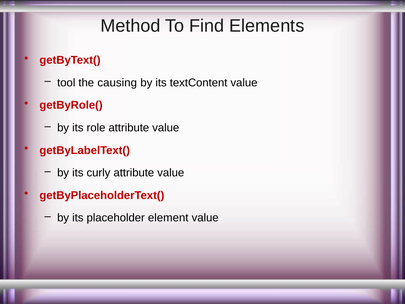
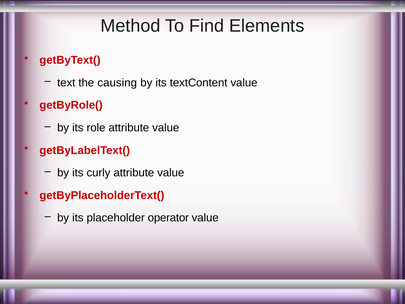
tool: tool -> text (66, 83)
element: element -> operator (168, 218)
